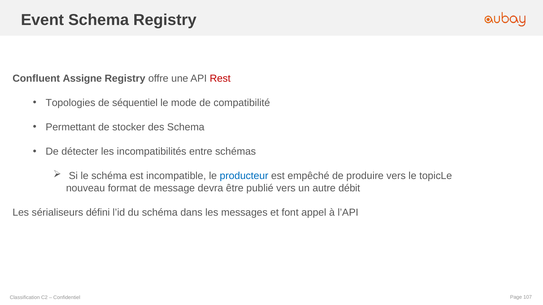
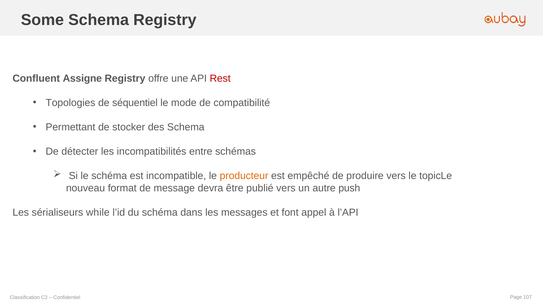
Event: Event -> Some (42, 20)
producteur colour: blue -> orange (244, 176)
débit: débit -> push (349, 188)
défini: défini -> while (98, 213)
